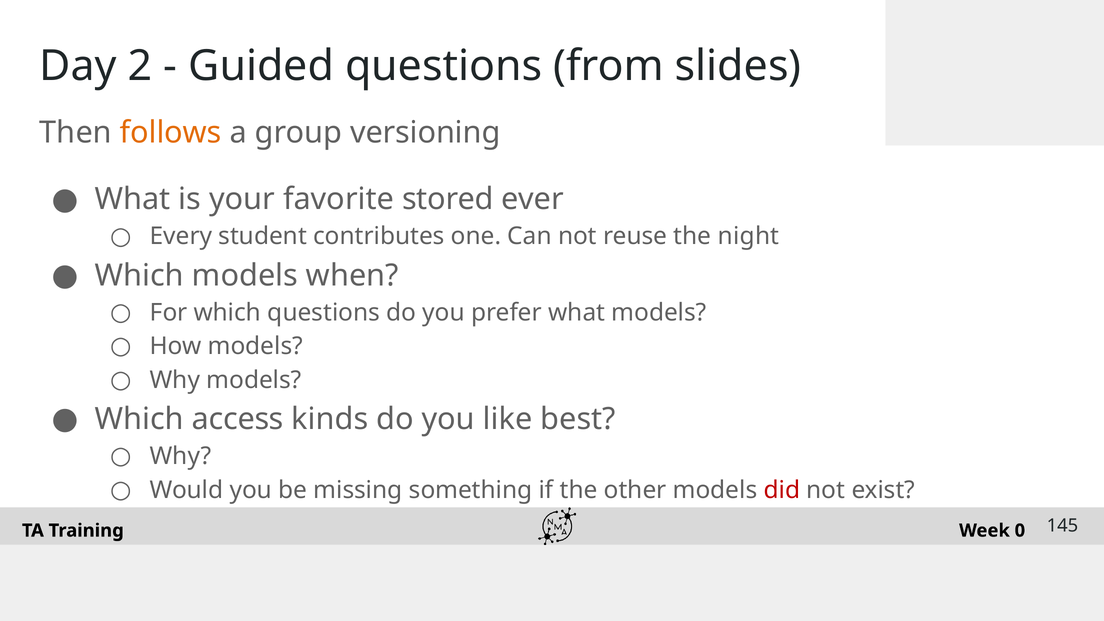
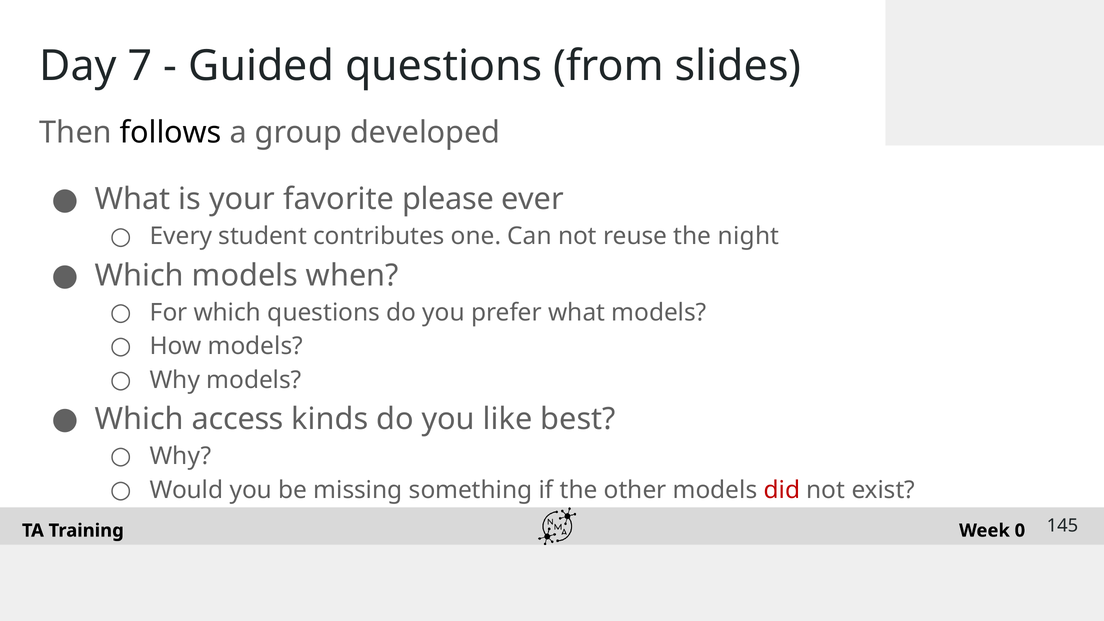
2: 2 -> 7 (140, 66)
follows colour: orange -> black (171, 132)
versioning: versioning -> developed (425, 132)
stored: stored -> please (448, 199)
